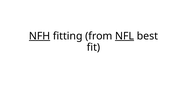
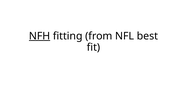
NFL underline: present -> none (125, 36)
